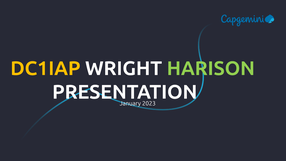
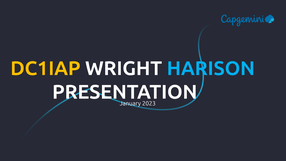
HARISON colour: light green -> light blue (211, 68)
